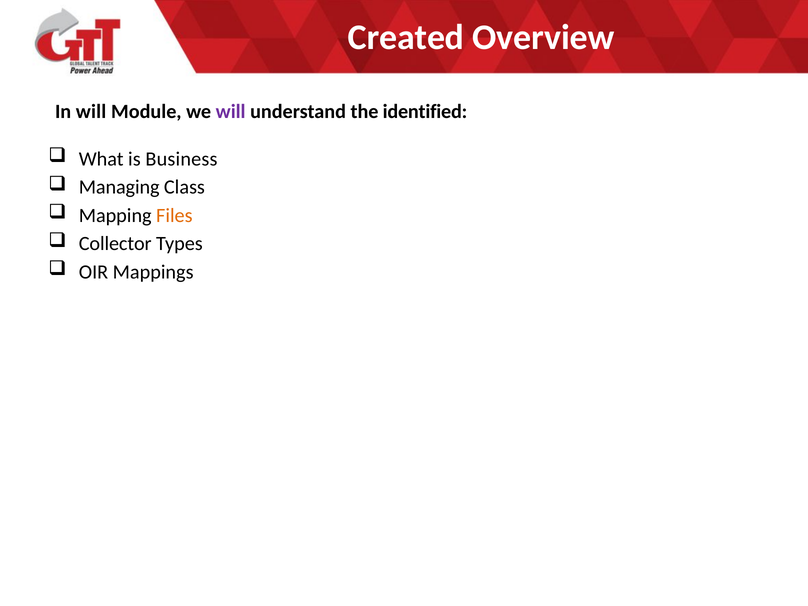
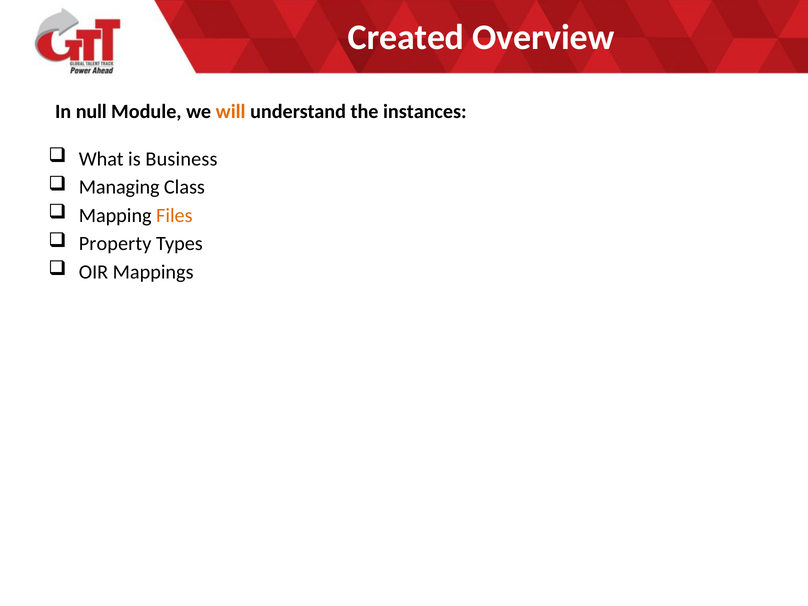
In will: will -> null (91, 112)
will colour: purple -> orange (231, 112)
identified: identified -> instances (425, 112)
Collector: Collector -> Property (115, 244)
